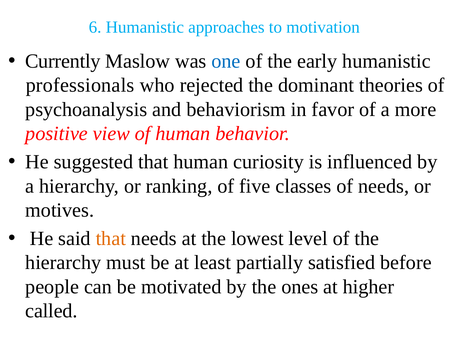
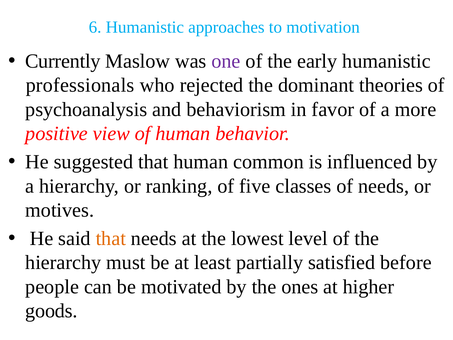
one colour: blue -> purple (226, 61)
curiosity: curiosity -> common (269, 162)
called: called -> goods (51, 311)
